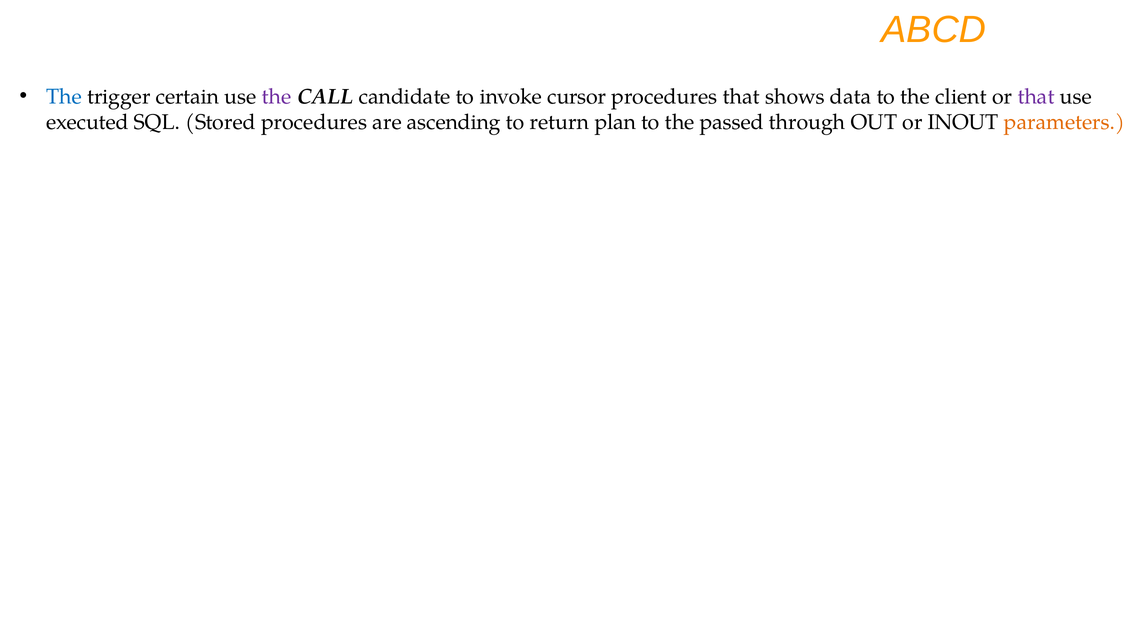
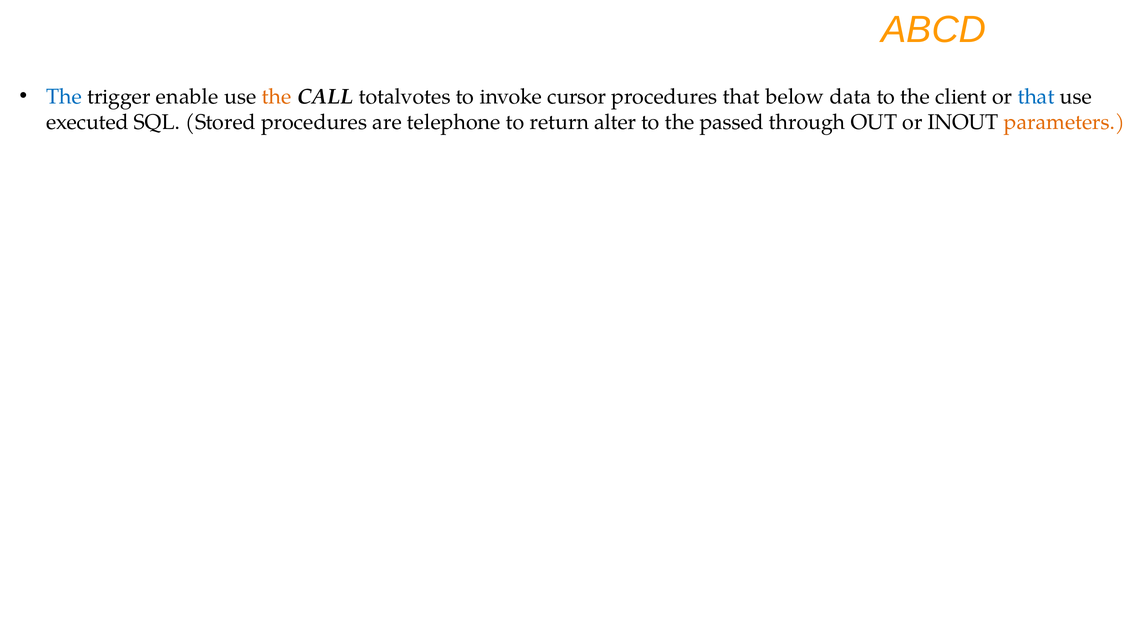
certain: certain -> enable (187, 97)
the colour: purple -> orange (277, 97)
candidate: candidate -> totalvotes (405, 97)
shows: shows -> below (795, 97)
that colour: purple -> blue (1036, 97)
ascending: ascending -> telephone (454, 122)
plan: plan -> alter (615, 122)
